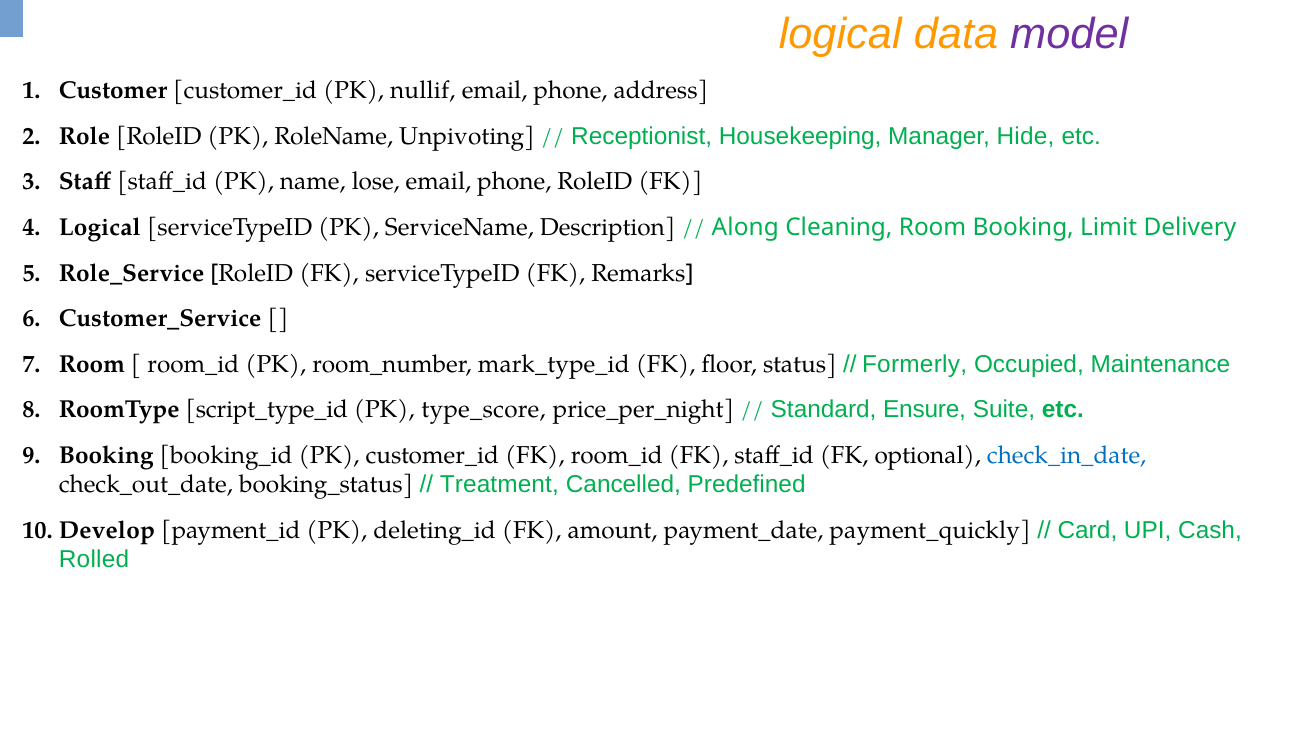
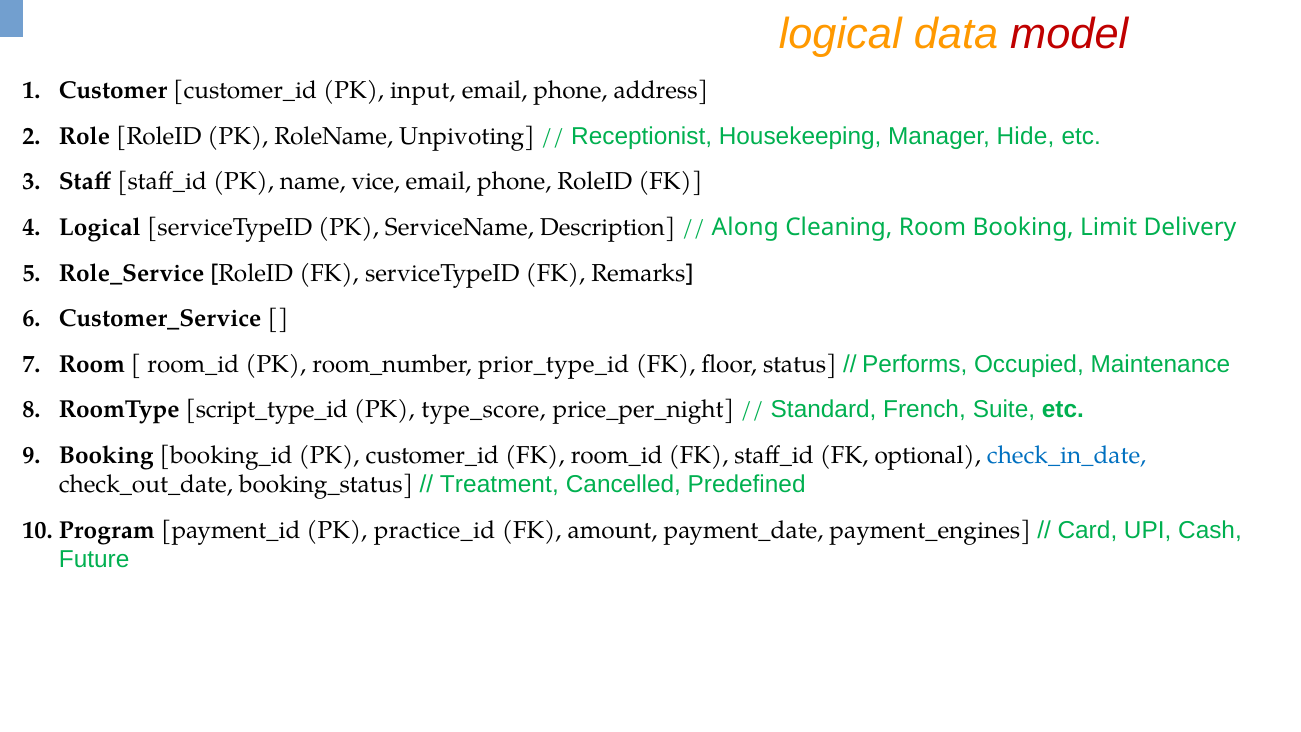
model colour: purple -> red (1069, 34)
nullif: nullif -> input (423, 91)
lose: lose -> vice (376, 182)
mark_type_id: mark_type_id -> prior_type_id (554, 364)
Formerly: Formerly -> Performs (915, 364)
Ensure: Ensure -> French (924, 410)
Develop: Develop -> Program (107, 530)
deleting_id: deleting_id -> practice_id (435, 530)
payment_quickly: payment_quickly -> payment_engines (930, 530)
Rolled: Rolled -> Future (94, 559)
